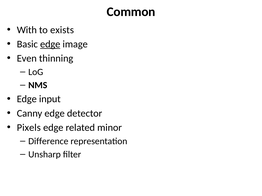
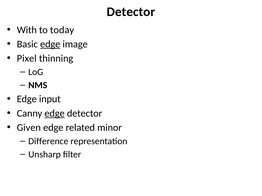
Common: Common -> Detector (131, 12)
exists: exists -> today (62, 30)
Even: Even -> Pixel (27, 59)
edge underline: none -> present (55, 114)
Pixels: Pixels -> Given (29, 128)
